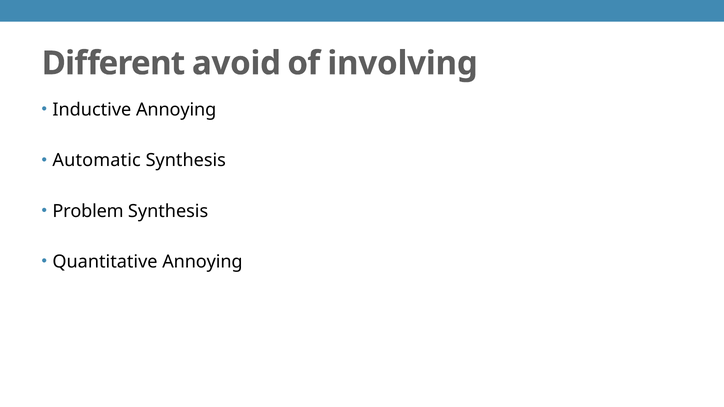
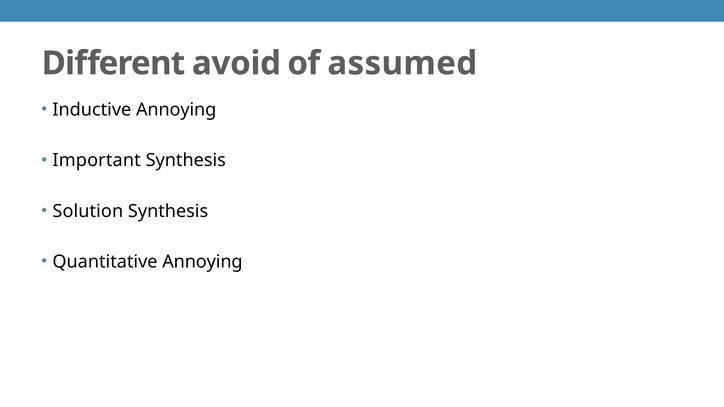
involving: involving -> assumed (402, 63)
Automatic: Automatic -> Important (97, 161)
Problem: Problem -> Solution (88, 211)
